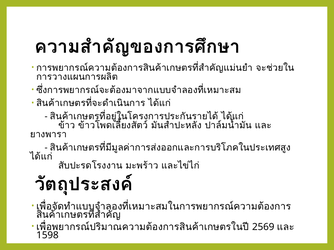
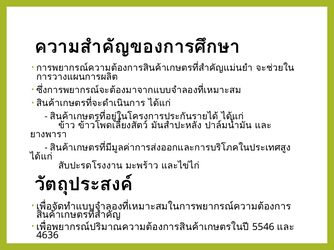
2569: 2569 -> 5546 (263, 227)
1598: 1598 -> 4636 (47, 236)
